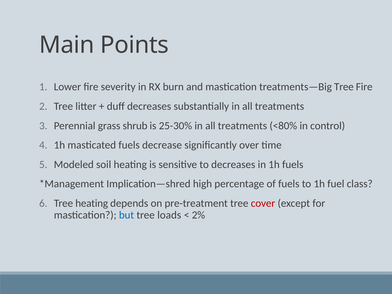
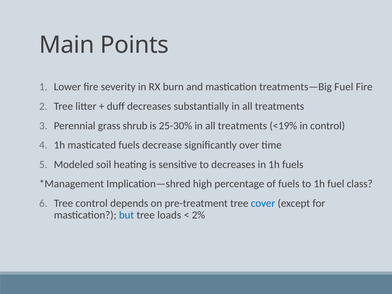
treatments—Big Tree: Tree -> Fuel (344, 87)
<80%: <80% -> <19% (283, 126)
Tree heating: heating -> control (92, 203)
cover colour: red -> blue (263, 203)
